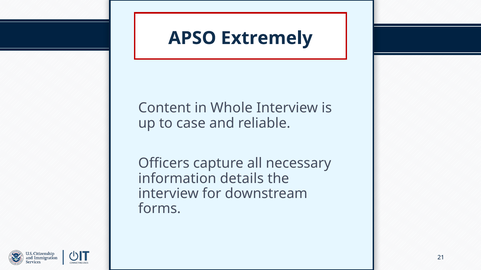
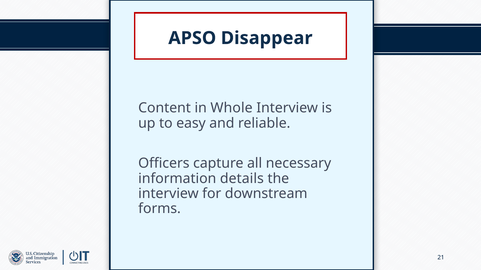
Extremely: Extremely -> Disappear (267, 38)
case: case -> easy (191, 123)
